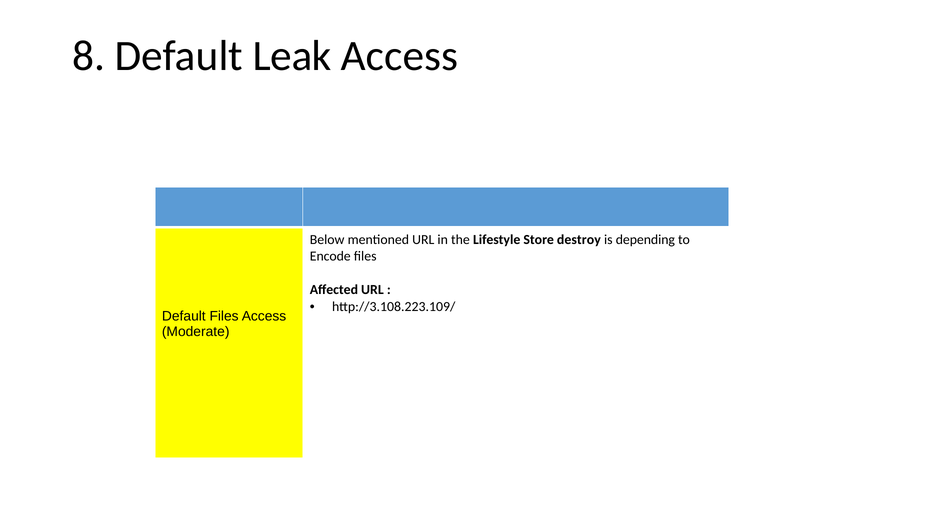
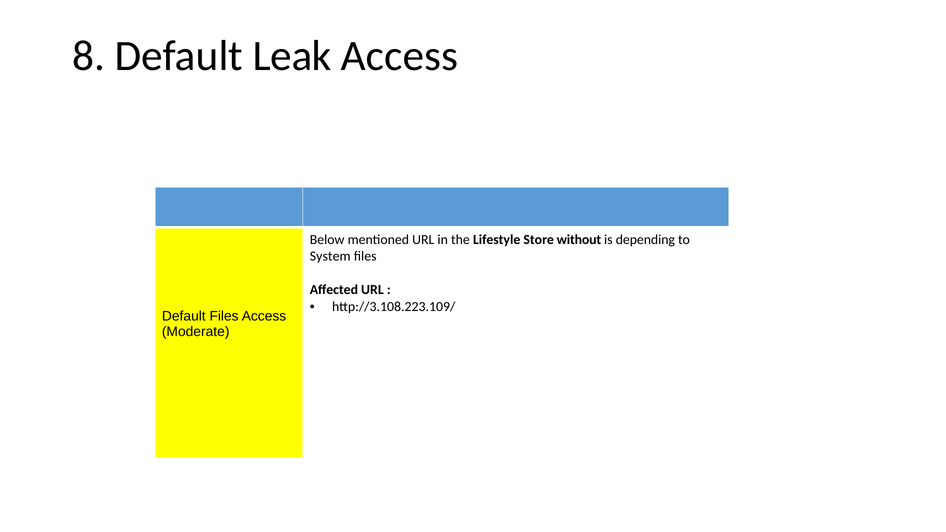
destroy: destroy -> without (579, 240)
Encode: Encode -> System (330, 256)
